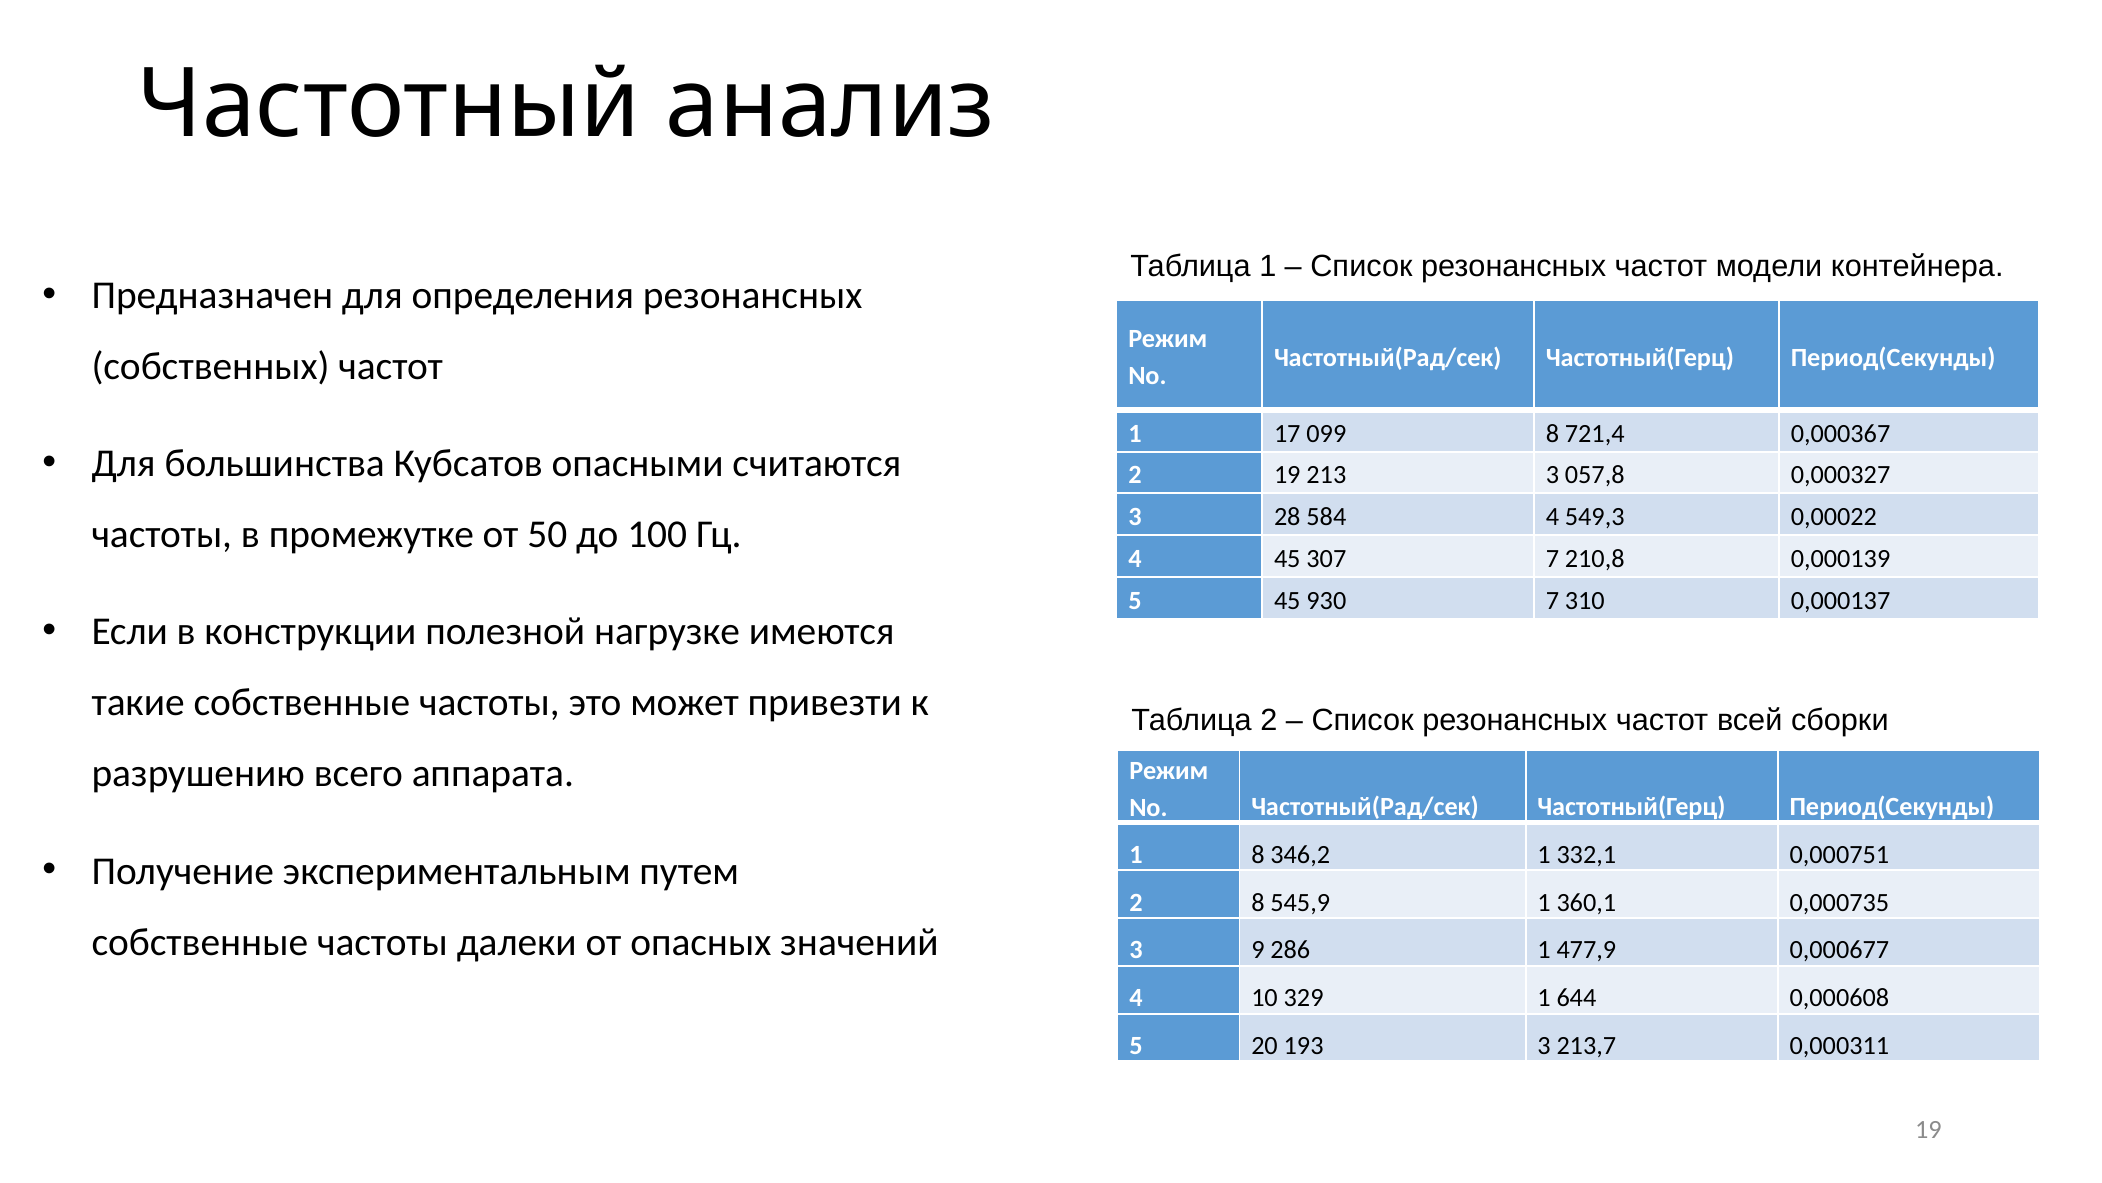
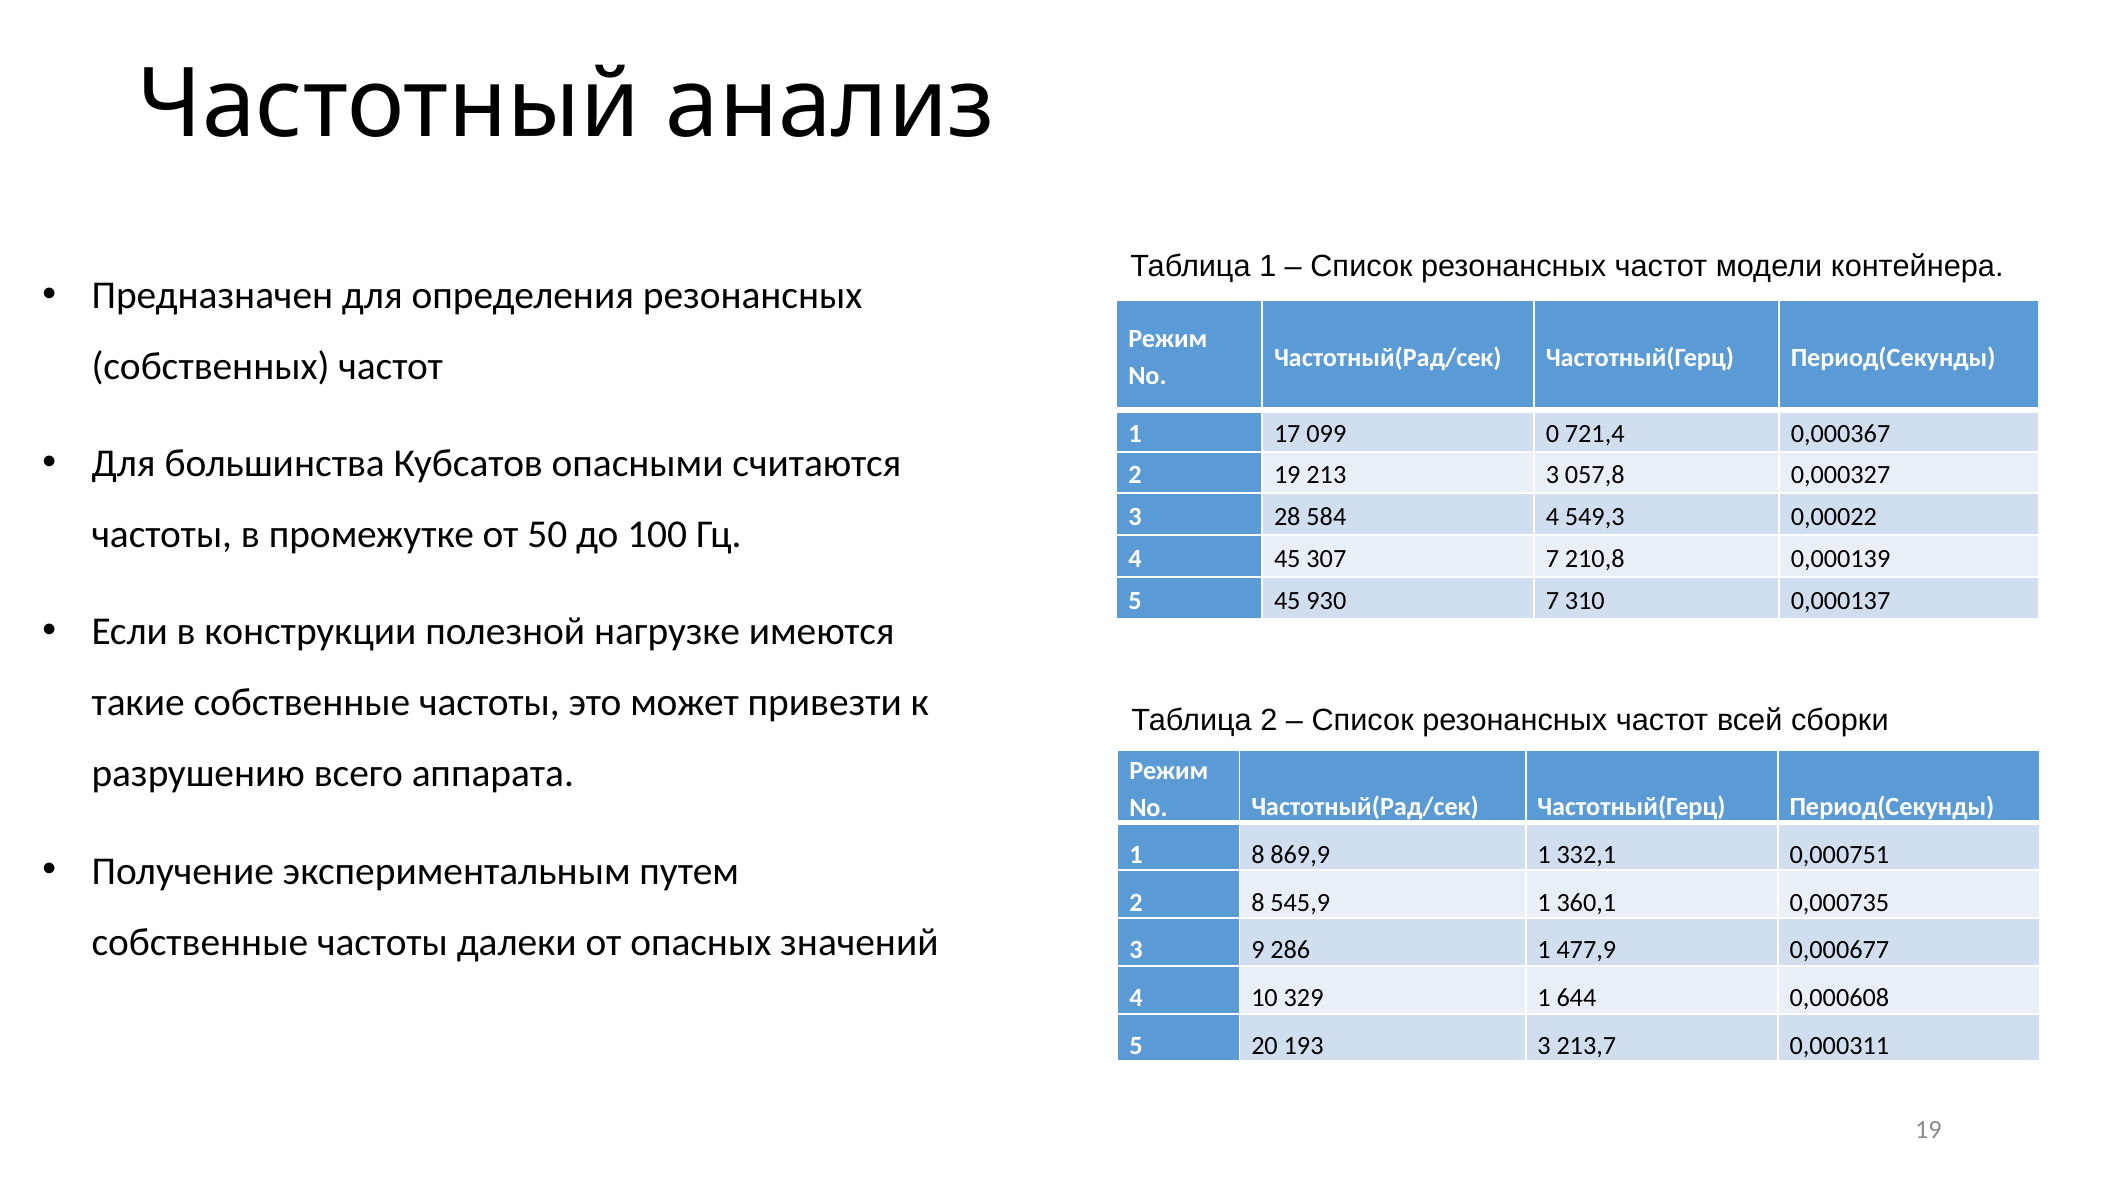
099 8: 8 -> 0 (1552, 433)
346,2: 346,2 -> 869,9 (1300, 854)
